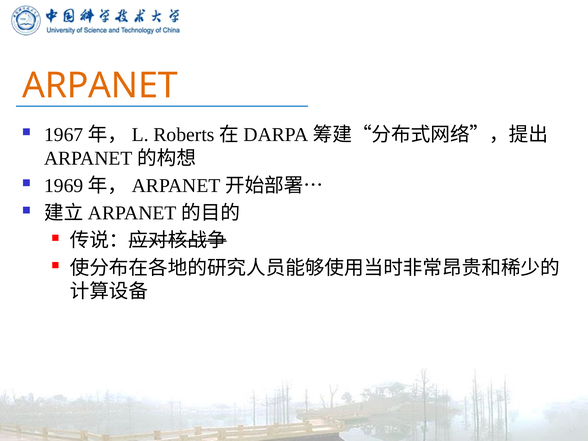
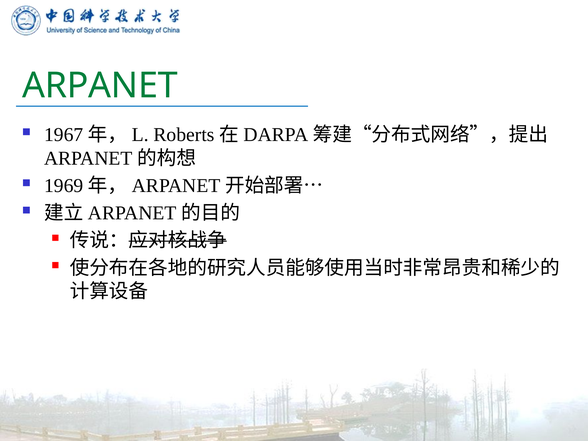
ARPANET colour: orange -> green (100, 86)
